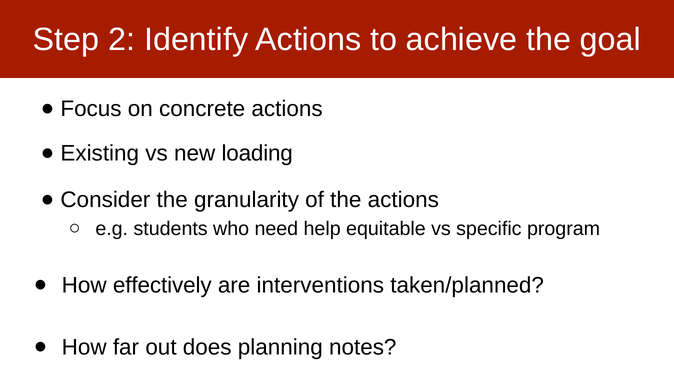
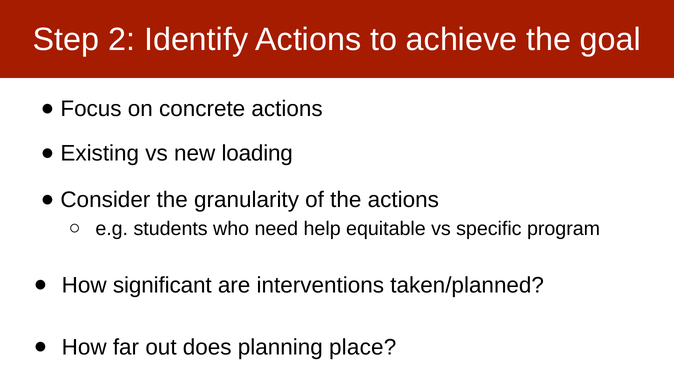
effectively: effectively -> significant (162, 285)
notes: notes -> place (363, 347)
